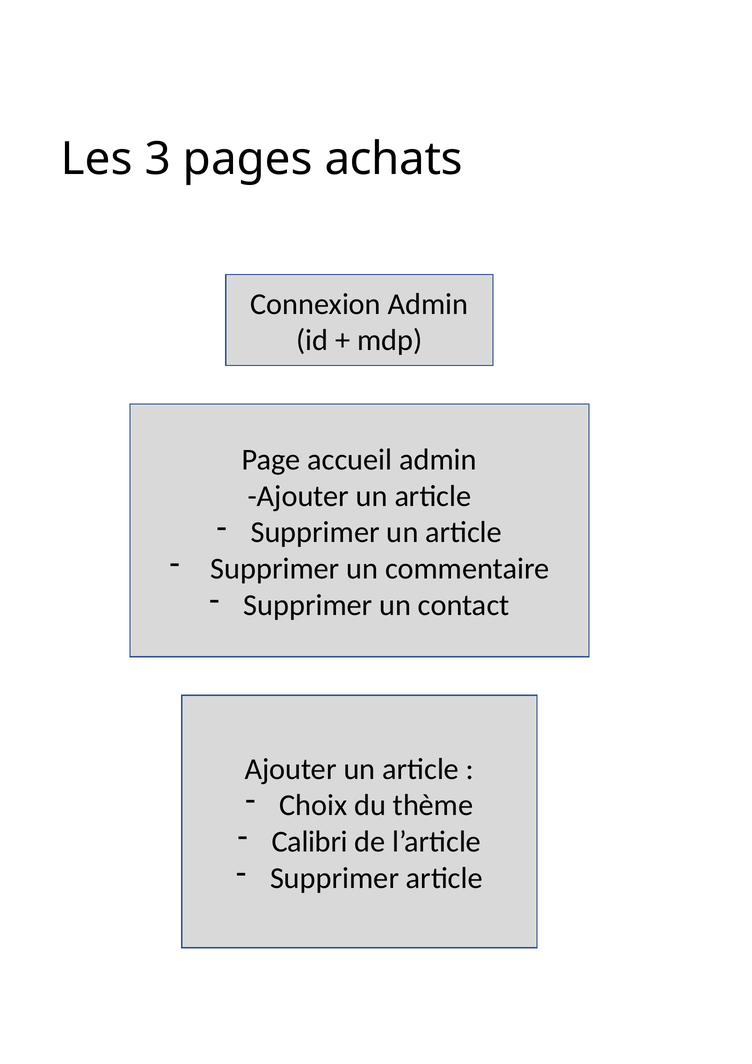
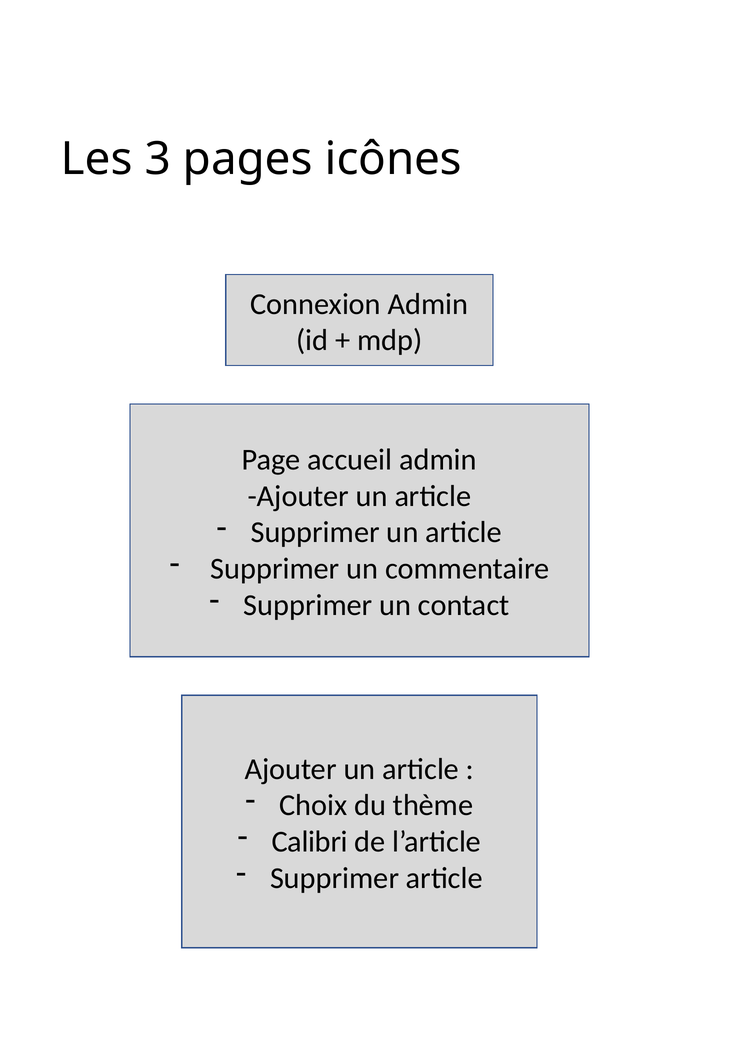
achats: achats -> icônes (393, 159)
